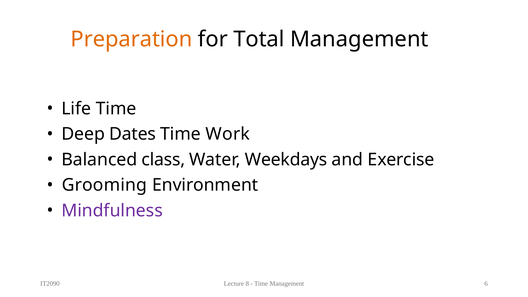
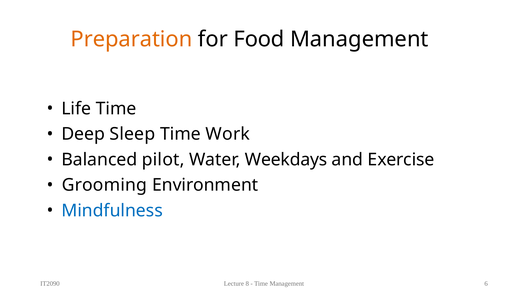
Total: Total -> Food (259, 39)
Dates: Dates -> Sleep (132, 134)
class: class -> pilot (163, 160)
Mindfulness colour: purple -> blue (112, 211)
